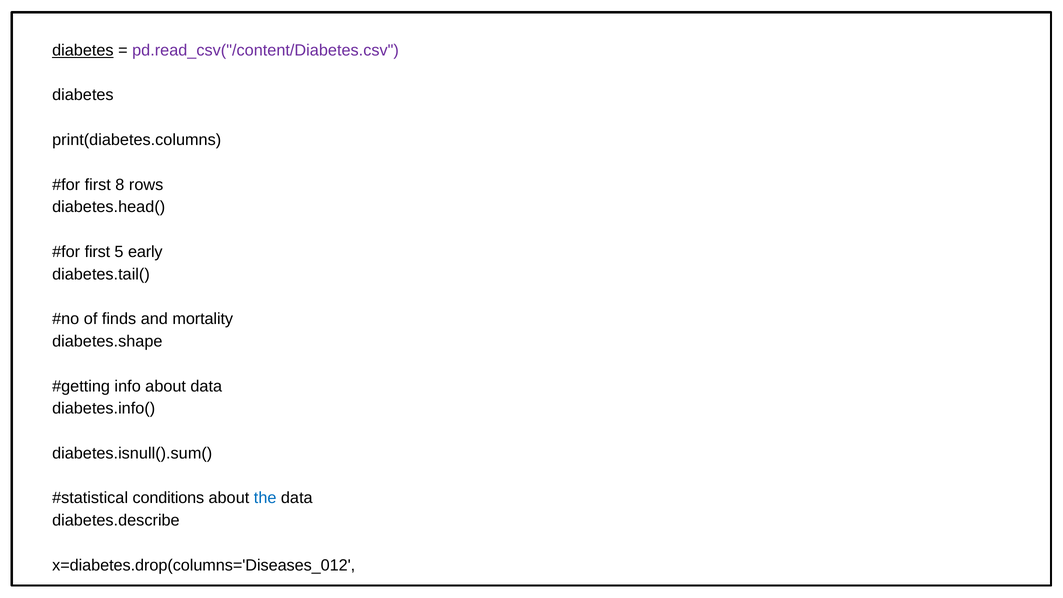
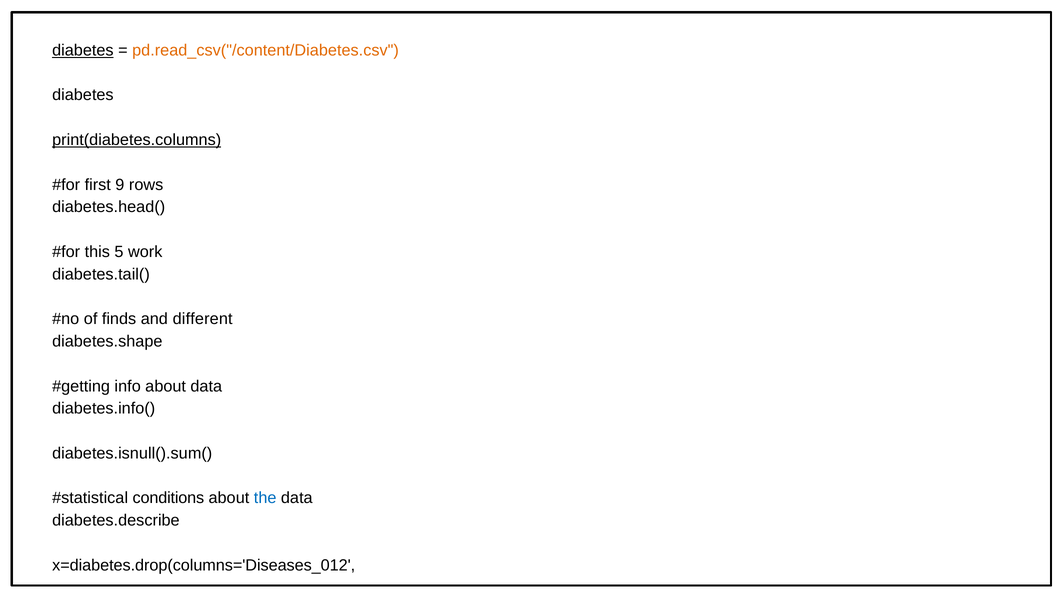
pd.read_csv("/content/Diabetes.csv colour: purple -> orange (266, 50)
print(diabetes.columns underline: none -> present (137, 140)
8: 8 -> 9 (120, 185)
first: first -> this (97, 252)
early: early -> work (145, 252)
mortality: mortality -> different (203, 319)
